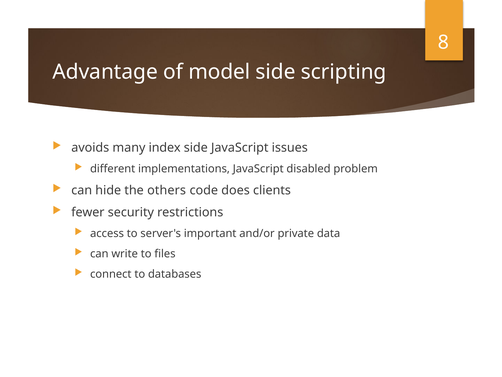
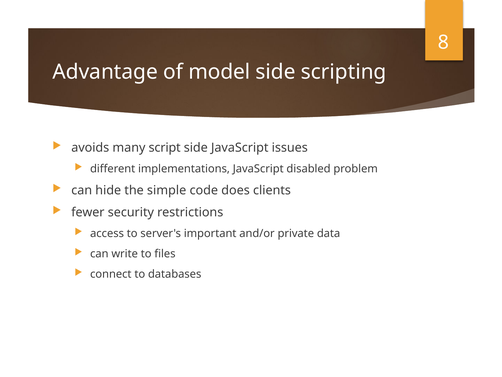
index: index -> script (165, 148)
others: others -> simple (167, 190)
